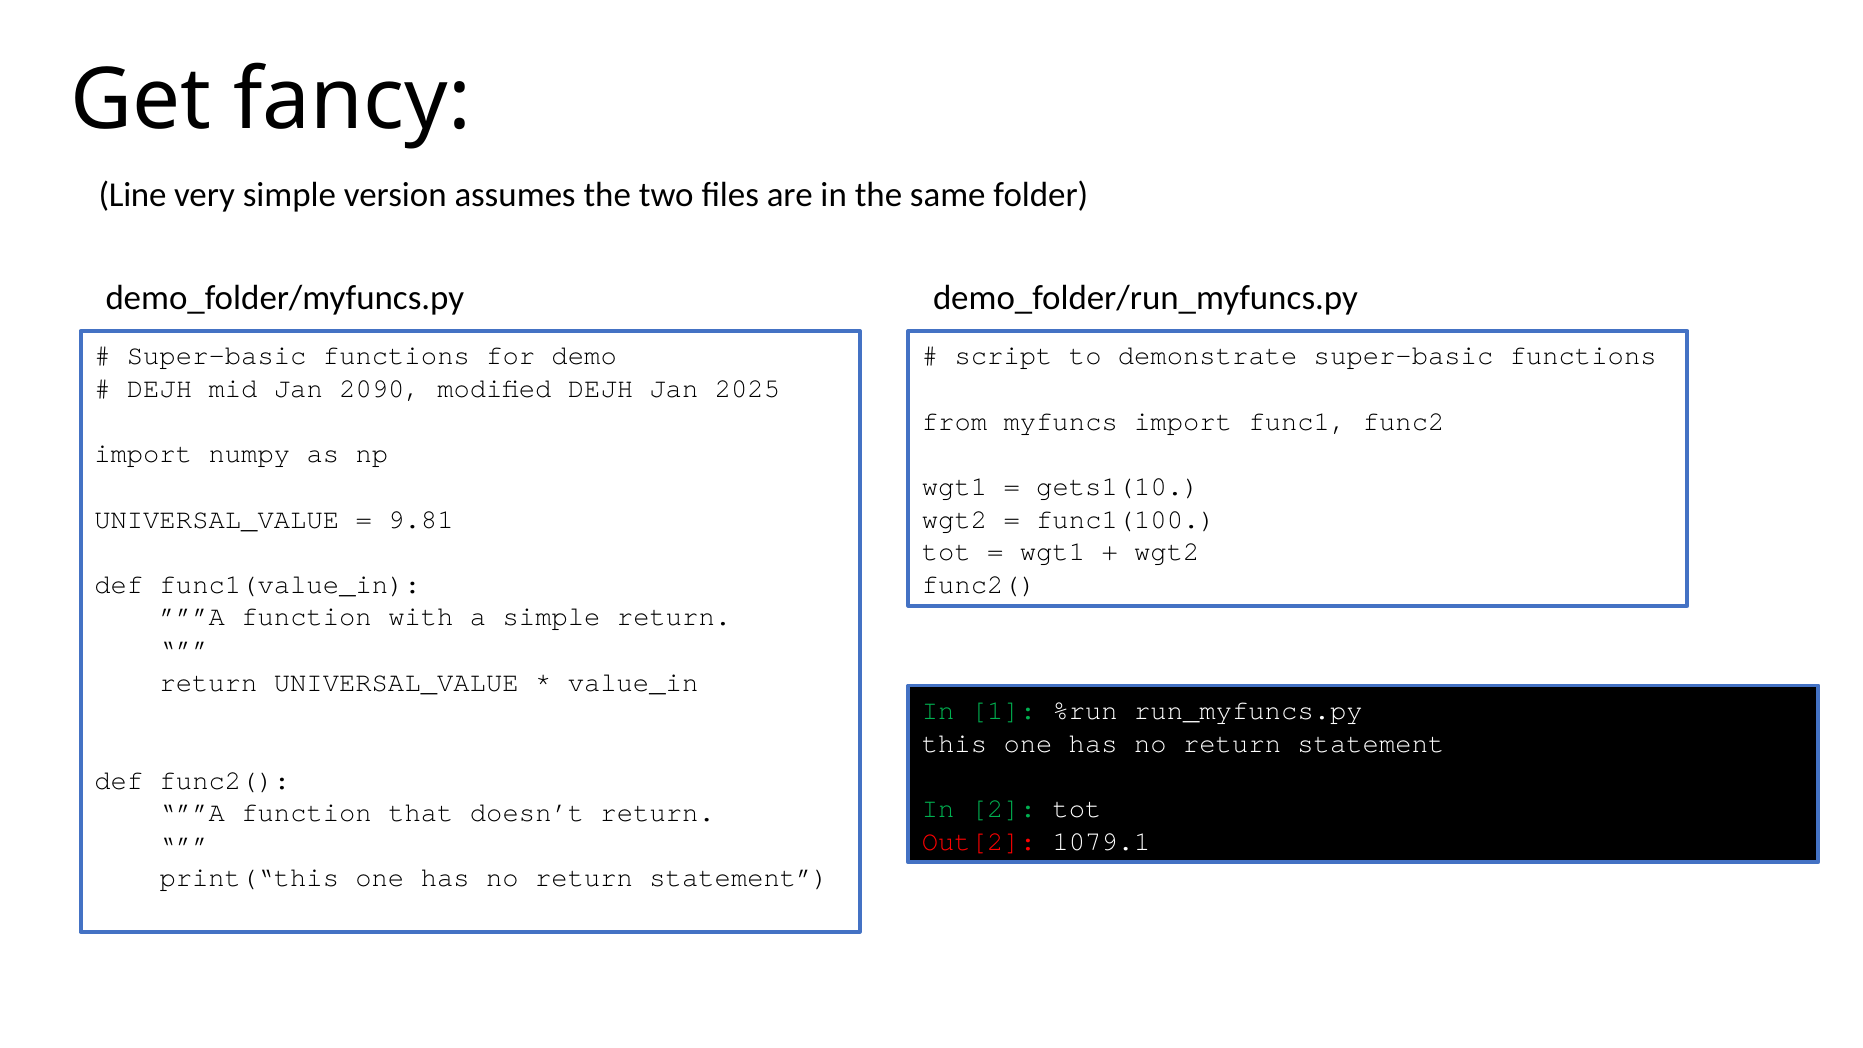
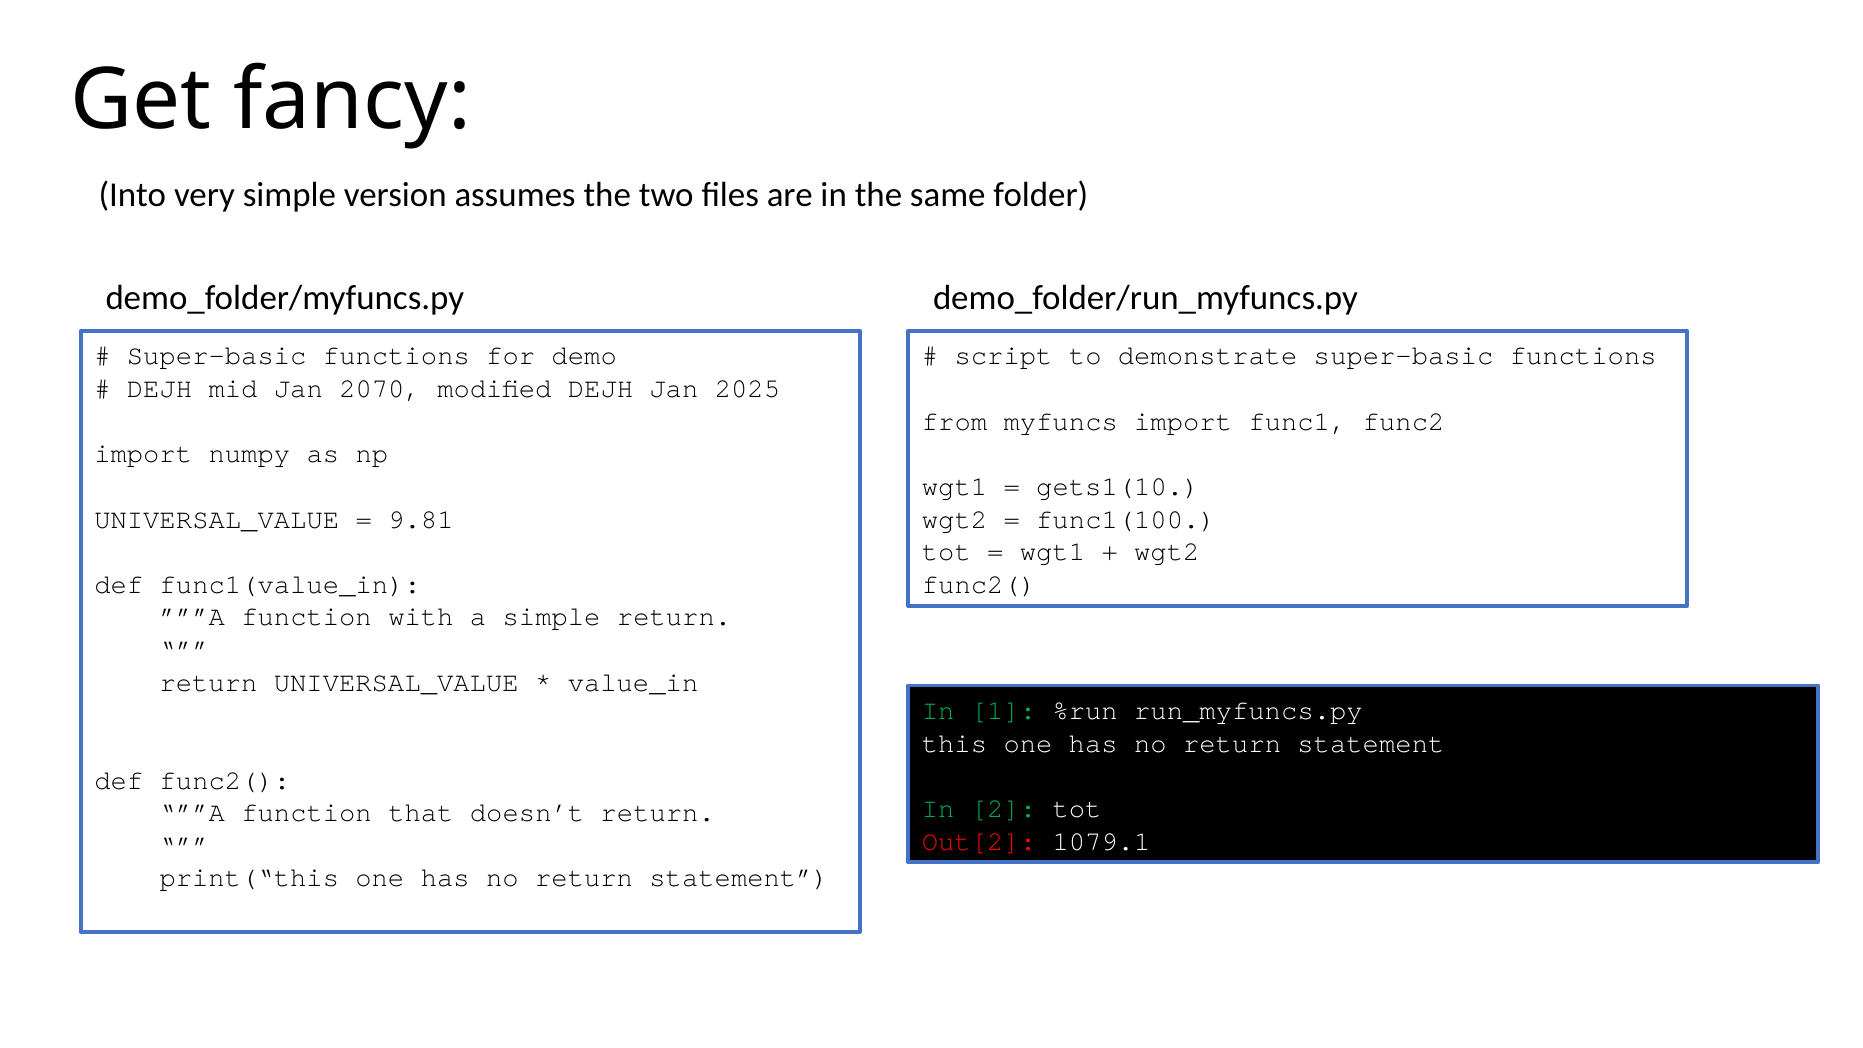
Line: Line -> Into (132, 194)
2090: 2090 -> 2070 (380, 389)
